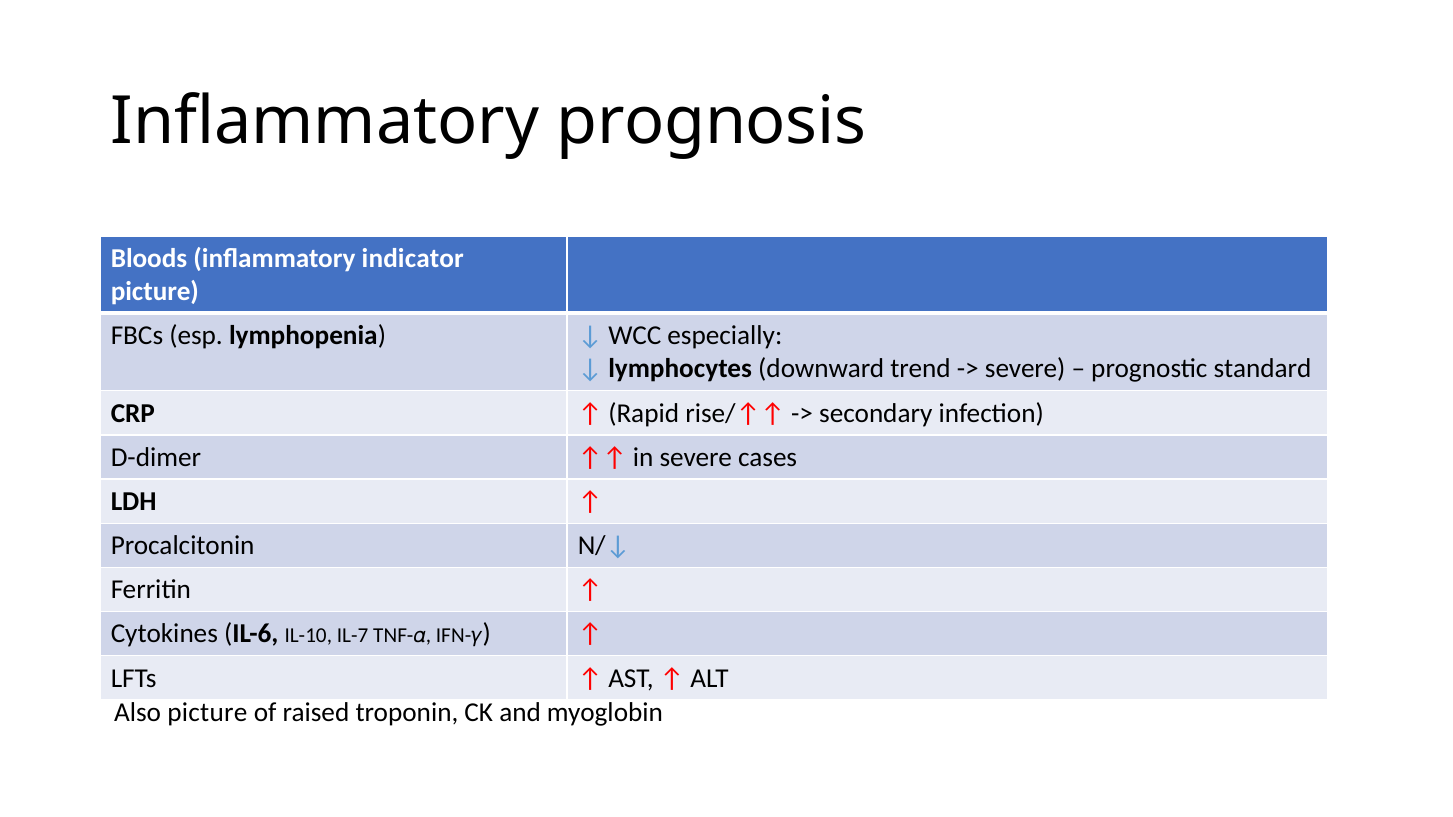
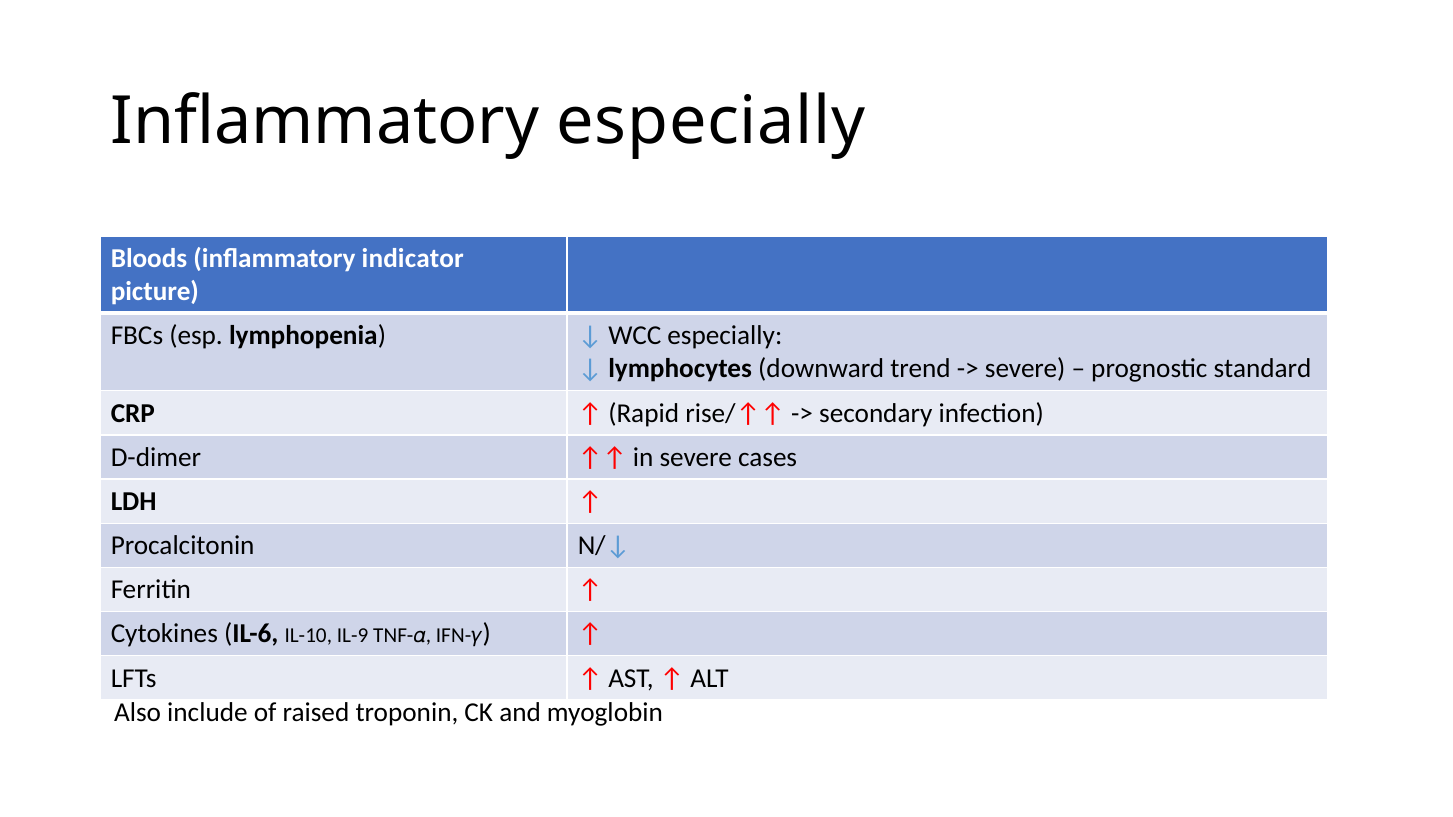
Inflammatory prognosis: prognosis -> especially (711, 122)
IL-7: IL-7 -> IL-9 (353, 636)
Also picture: picture -> include (207, 713)
